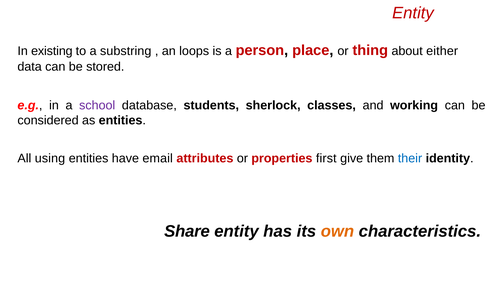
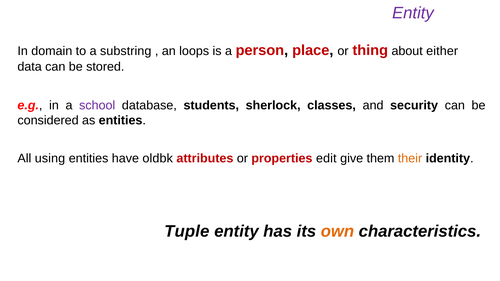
Entity colour: red -> purple (413, 13)
existing: existing -> domain (52, 51)
working: working -> security (414, 106)
email: email -> oldbk (158, 158)
first: first -> edit (326, 158)
their colour: blue -> orange (410, 158)
Share: Share -> Tuple (187, 232)
